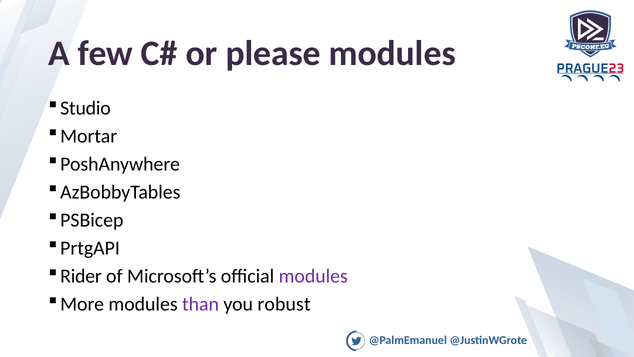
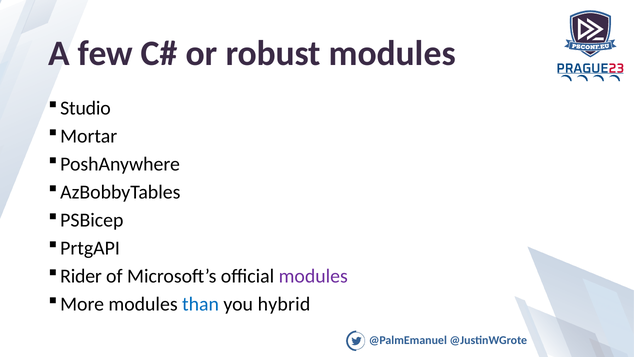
please: please -> robust (273, 53)
than colour: purple -> blue (201, 304)
robust: robust -> hybrid (284, 304)
